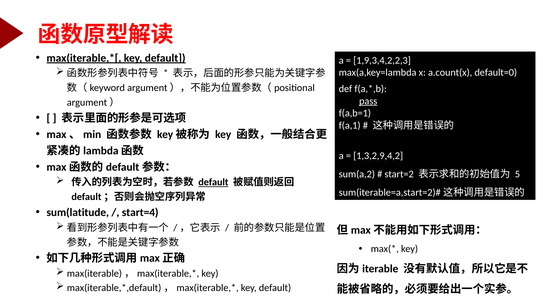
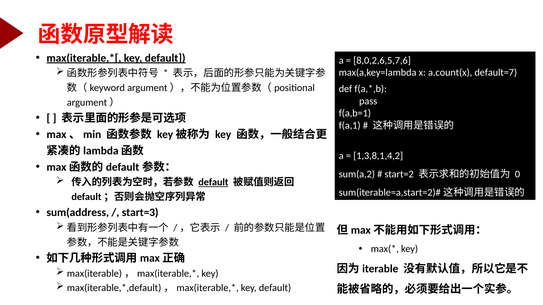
1,9,3,4,2,2,3: 1,9,3,4,2,2,3 -> 8,0,2,6,5,7,6 (382, 60)
default=0: default=0 -> default=7 (496, 73)
pass underline: present -> none (368, 101)
1,3,2,9,4,2: 1,3,2,9,4,2 -> 1,3,8,1,4,2 (378, 156)
5: 5 -> 0 (517, 174)
sum(latitude: sum(latitude -> sum(address (78, 213)
start=4: start=4 -> start=3 (140, 213)
